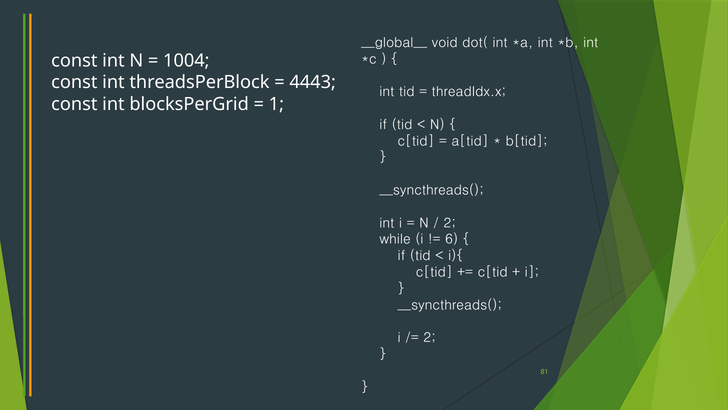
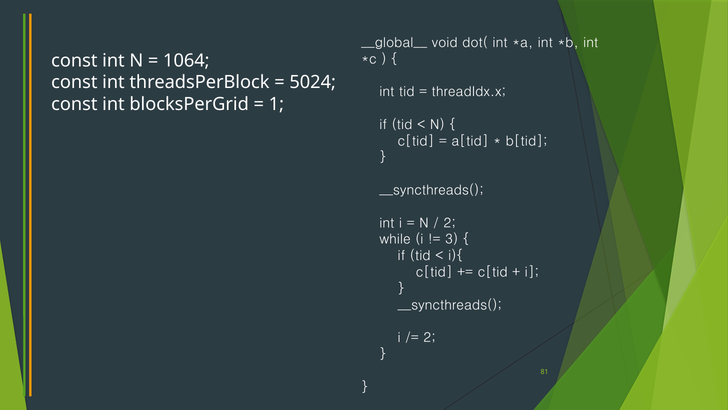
1004: 1004 -> 1064 (186, 61)
4443: 4443 -> 5024 (313, 82)
6: 6 -> 3 (452, 239)
